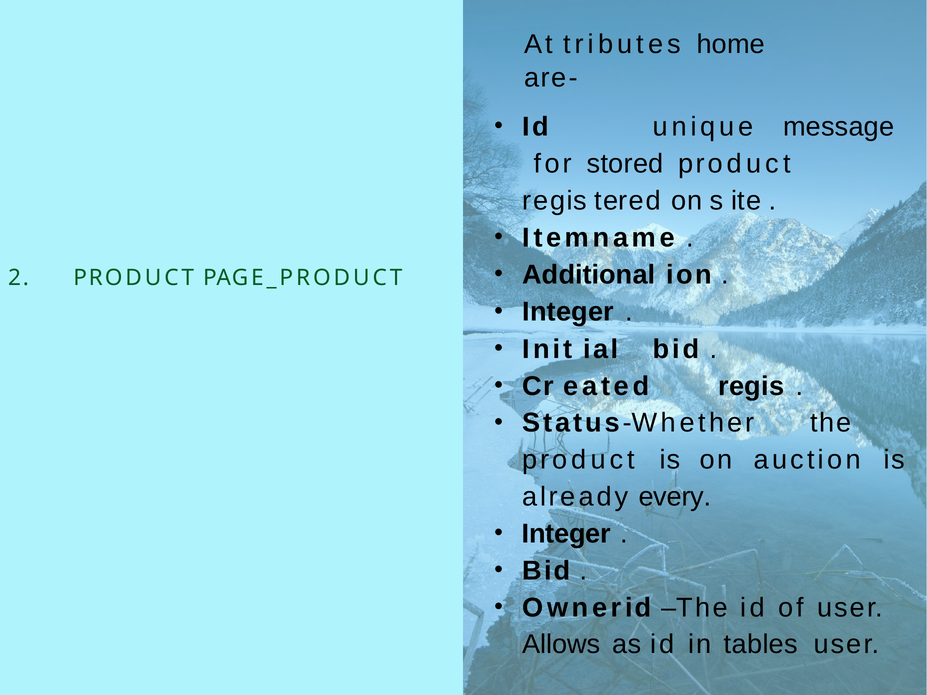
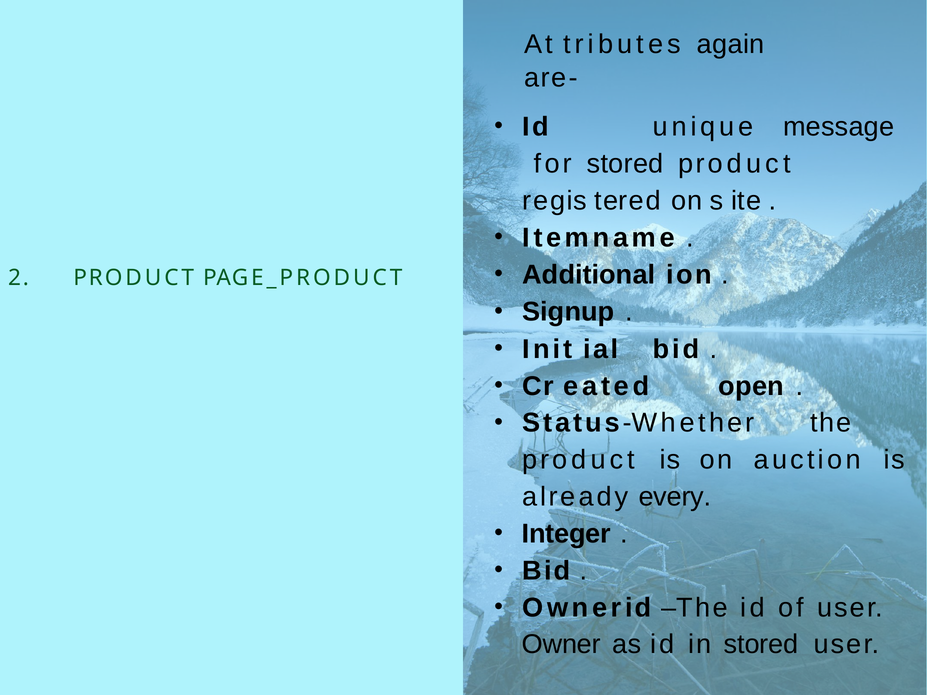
home: home -> again (731, 44)
Integer: Integer -> Signup (568, 312)
eated regis: regis -> open (751, 386)
Allows: Allows -> Owner (561, 645)
in tables: tables -> stored (761, 645)
